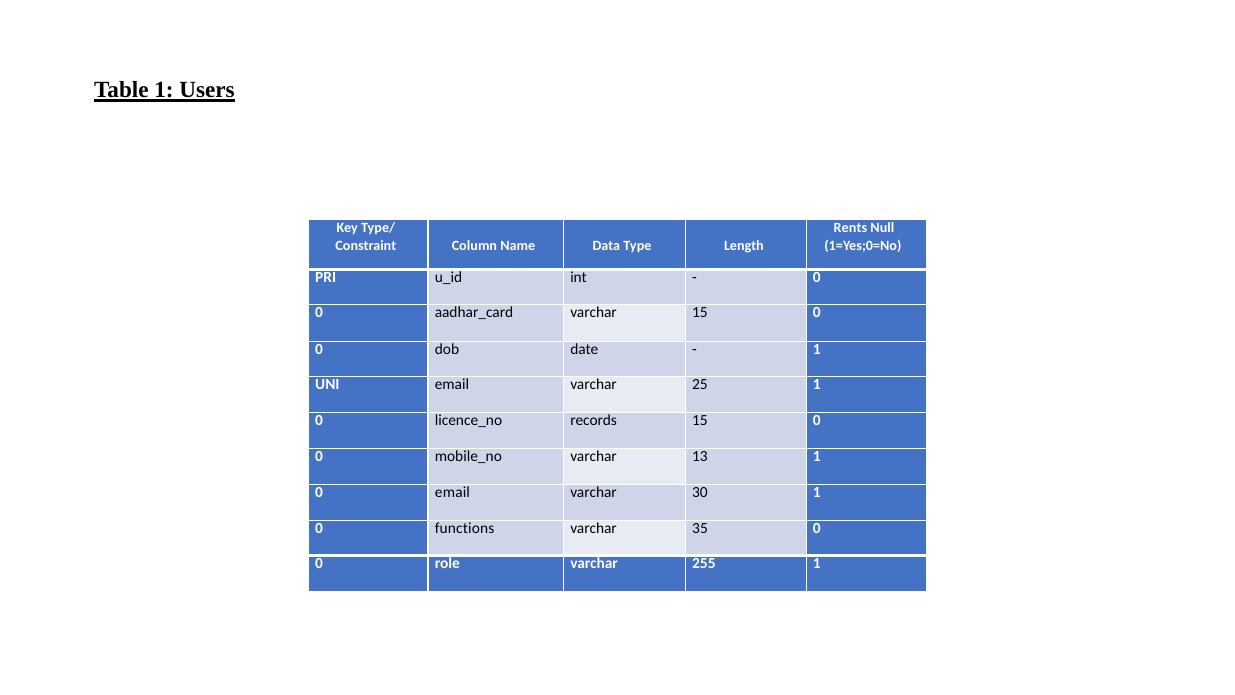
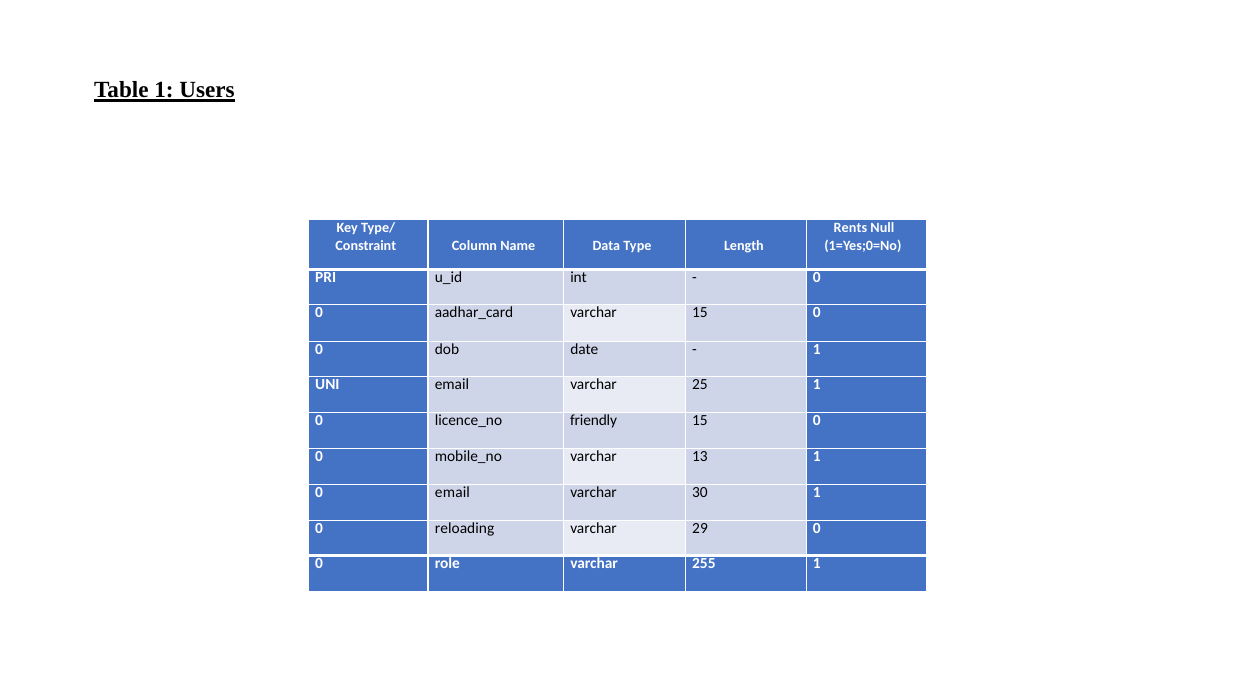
records: records -> friendly (594, 421)
functions: functions -> reloading (465, 528)
35: 35 -> 29 (700, 528)
